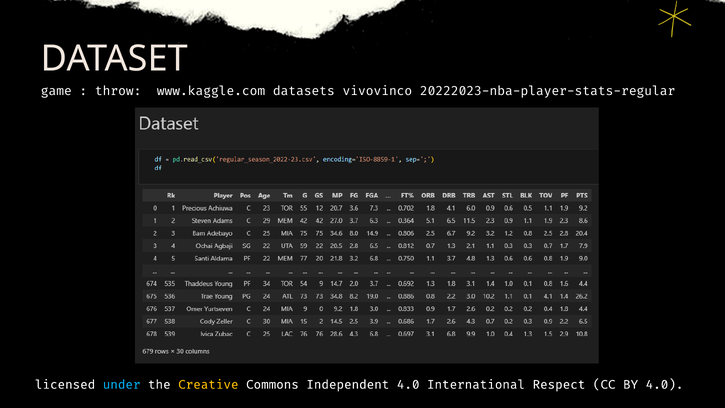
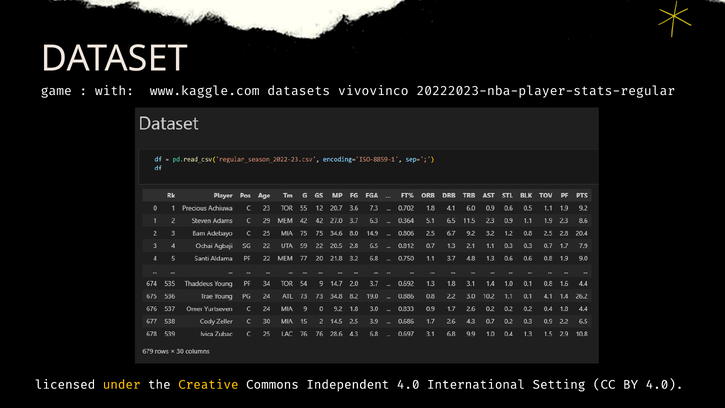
throw://www.kaggle.com/datasets/vivovinco/20222023-nba-player-stats-regular: throw://www.kaggle.com/datasets/vivovinco/20222023-nba-player-stats-regular -> with://www.kaggle.com/datasets/vivovinco/20222023-nba-player-stats-regular (385, 91)
under colour: light blue -> yellow (122, 384)
Respect: Respect -> Setting (559, 384)
